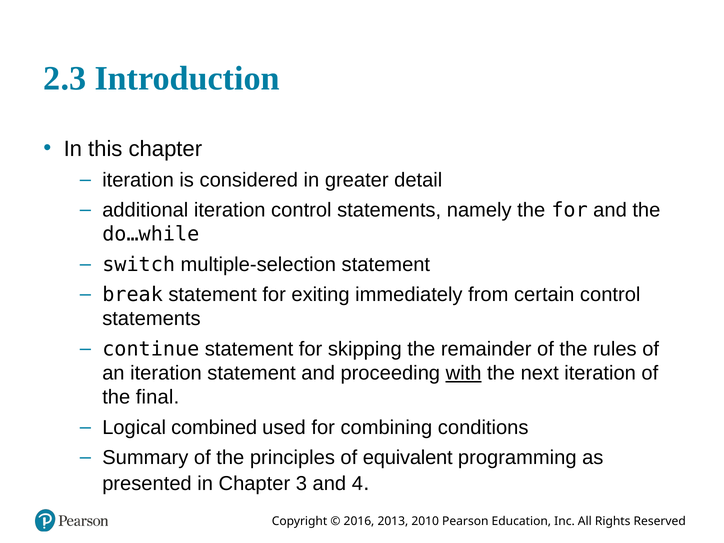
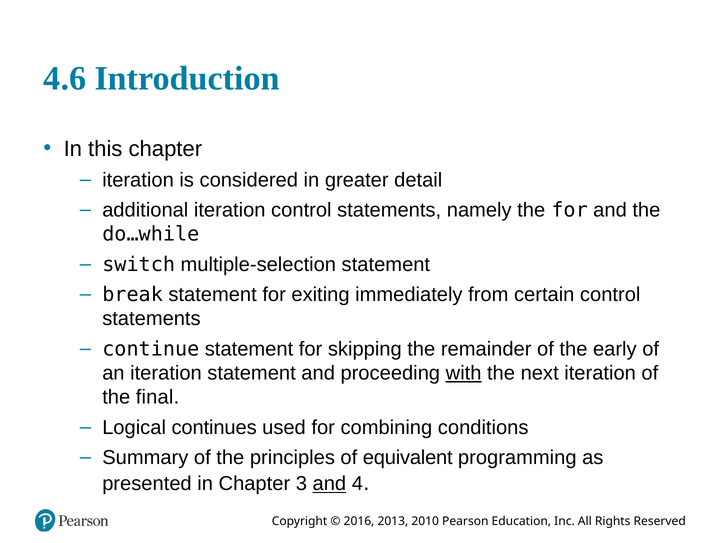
2.3: 2.3 -> 4.6 (65, 79)
rules: rules -> early (615, 349)
combined: combined -> continues (214, 428)
and underline: none -> present (329, 484)
